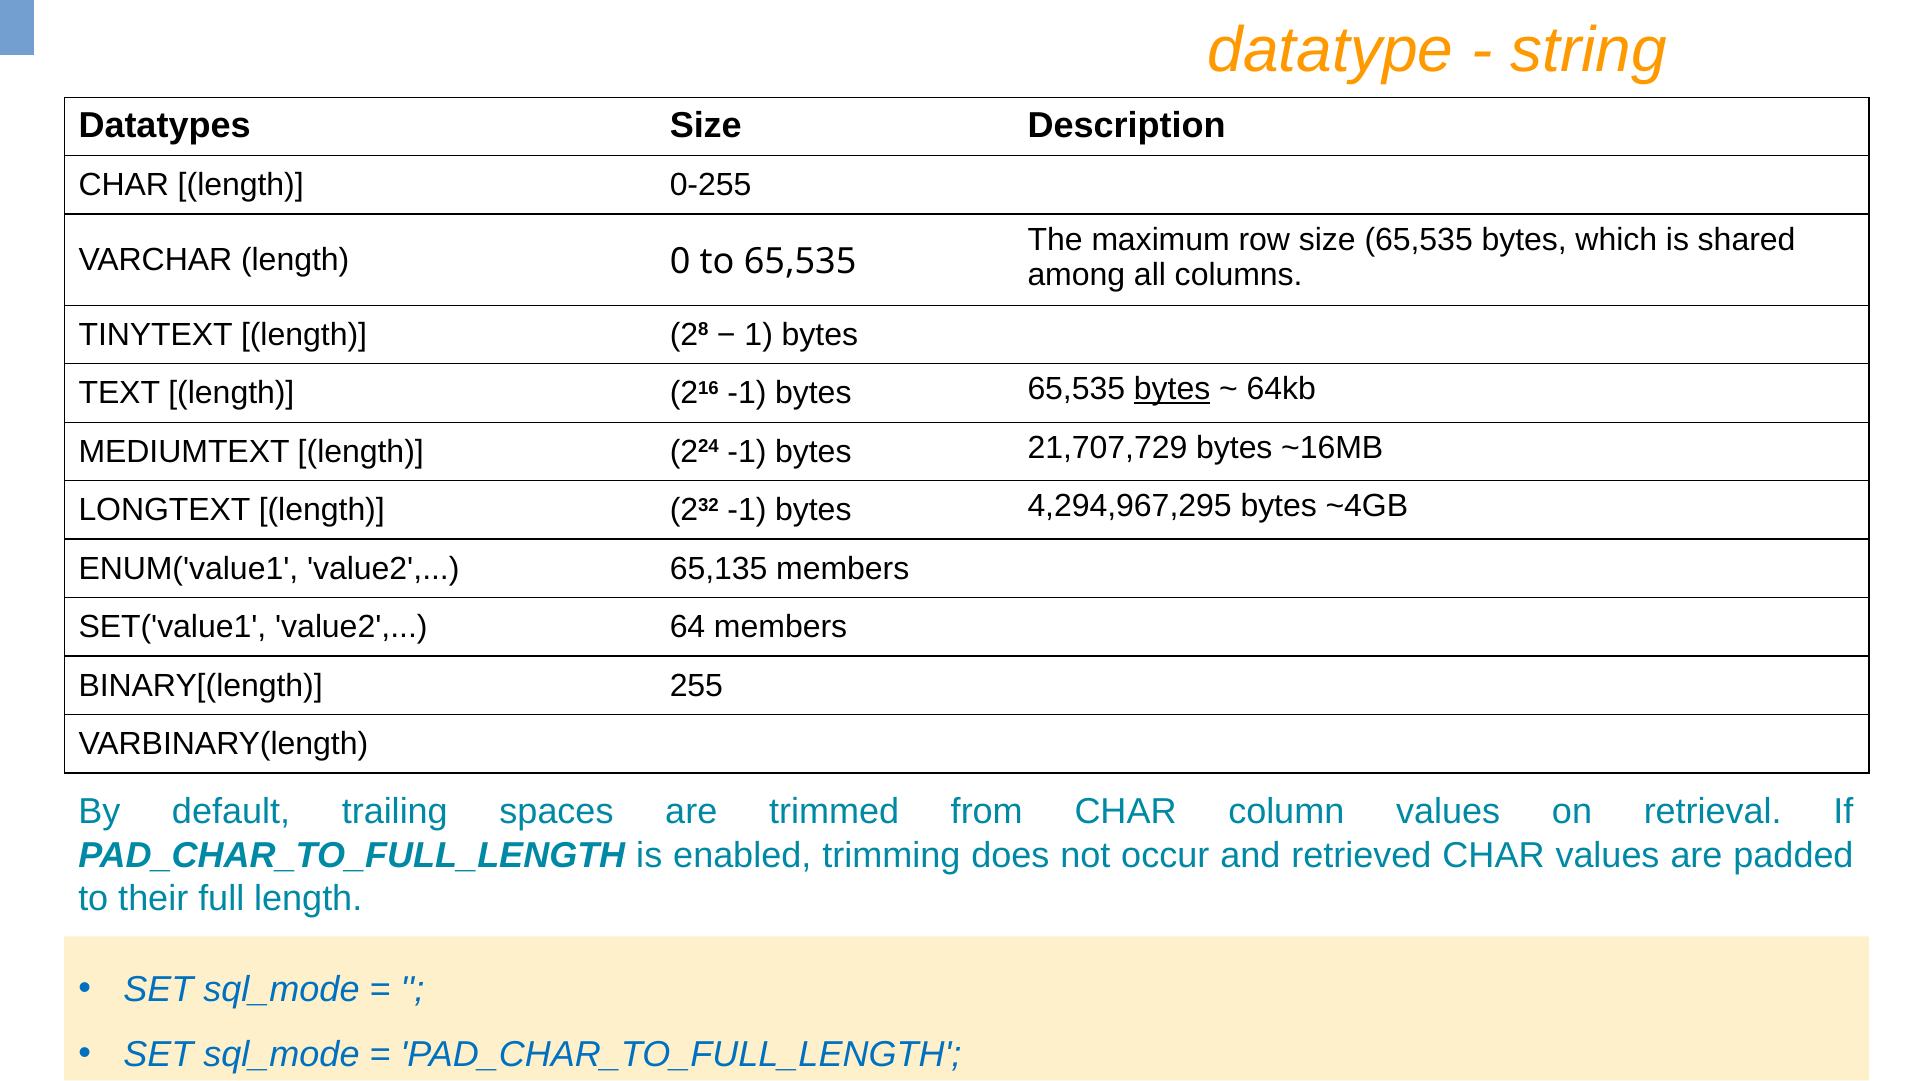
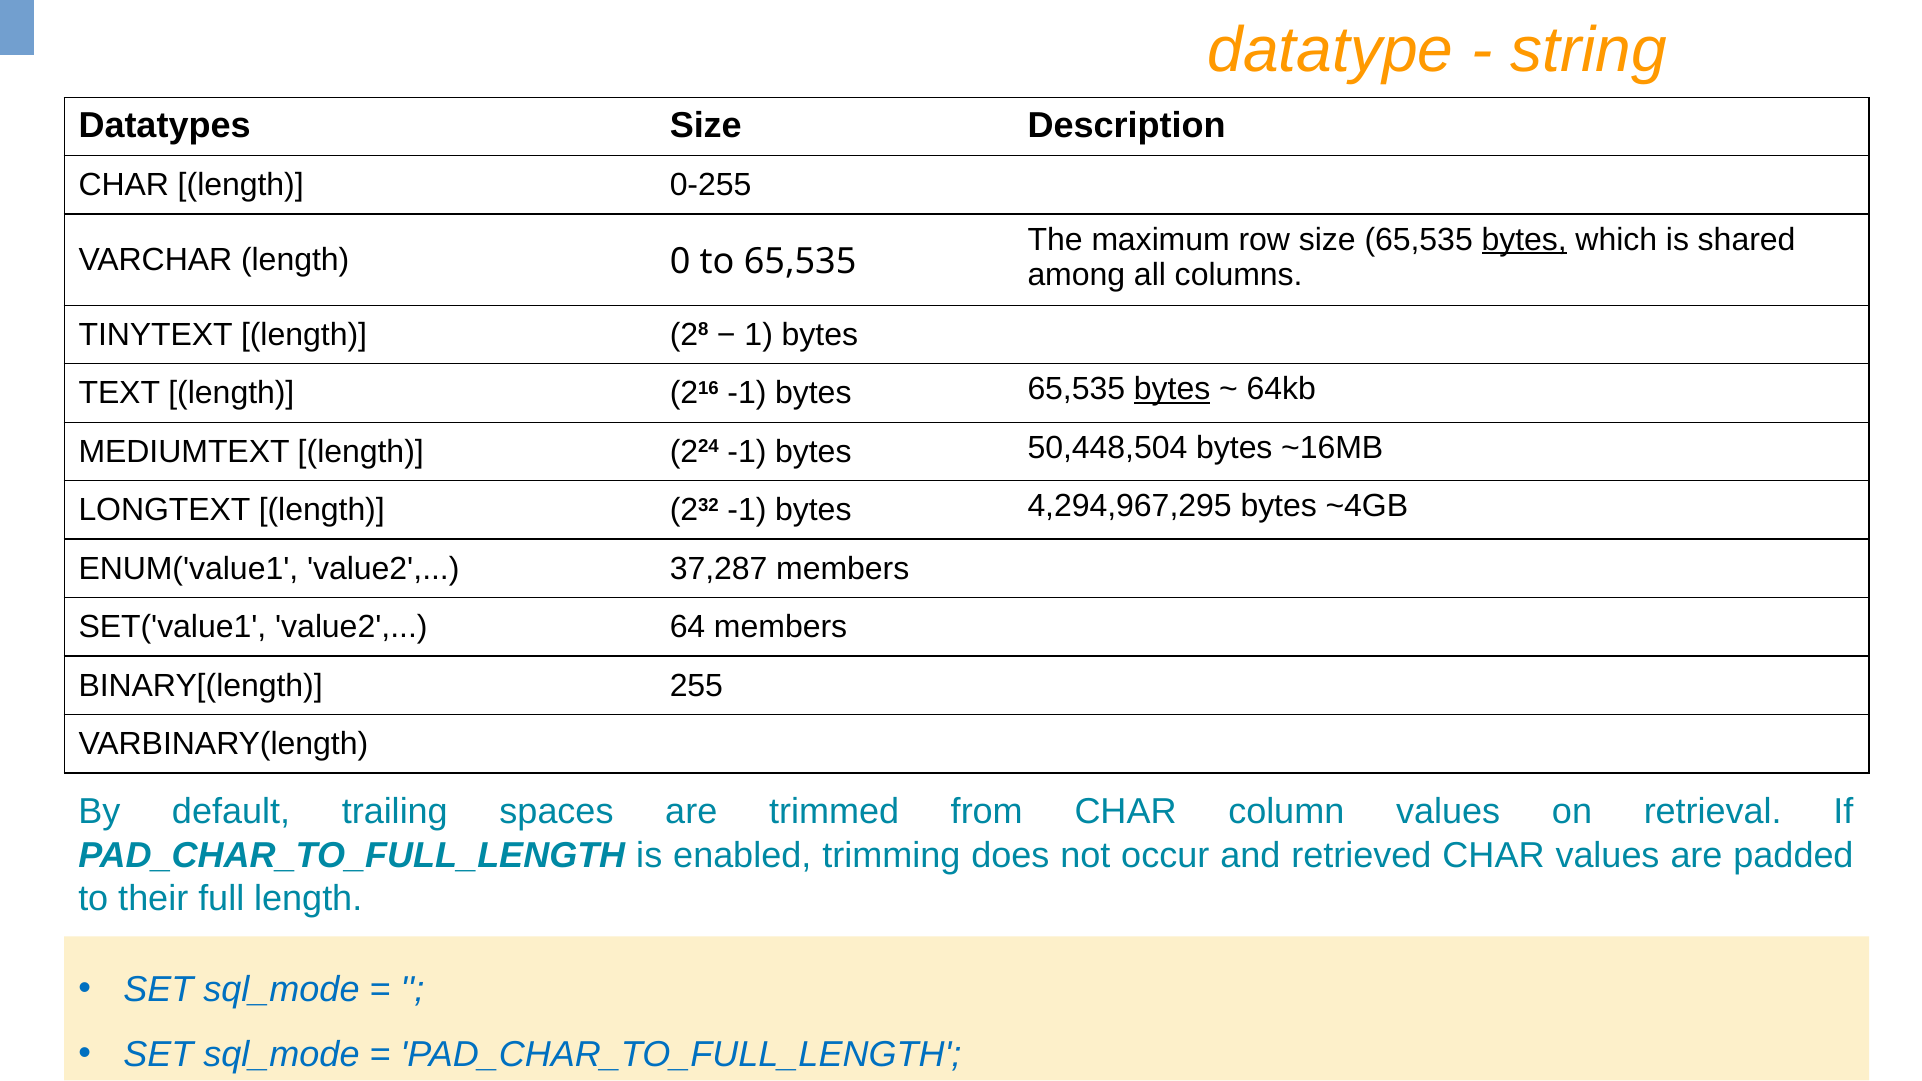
bytes underline: none -> present (1524, 239)
21,707,729: 21,707,729 -> 50,448,504 (1108, 448)
65,135: 65,135 -> 37,287 (719, 569)
